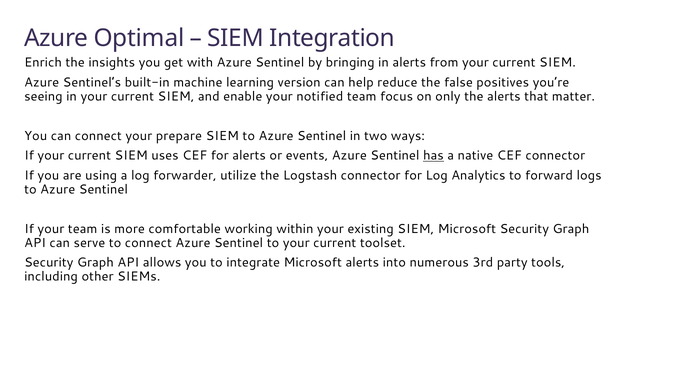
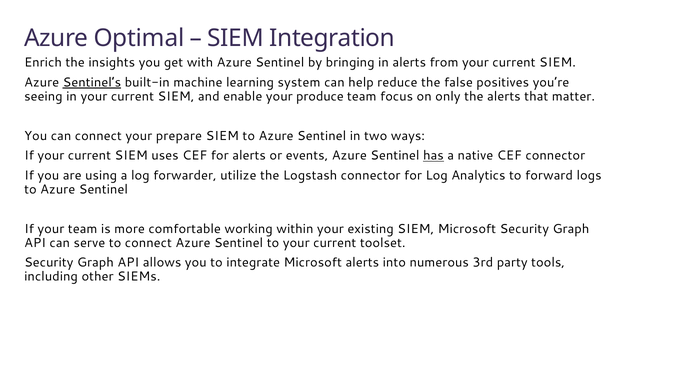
Sentinel’s underline: none -> present (92, 82)
version: version -> system (299, 82)
notified: notified -> produce (320, 96)
